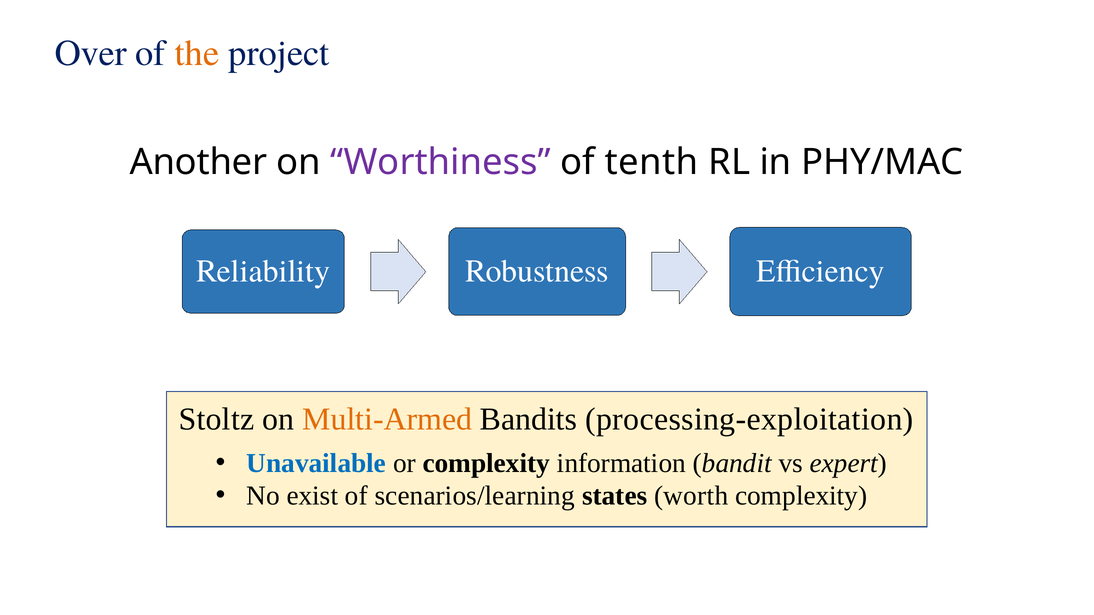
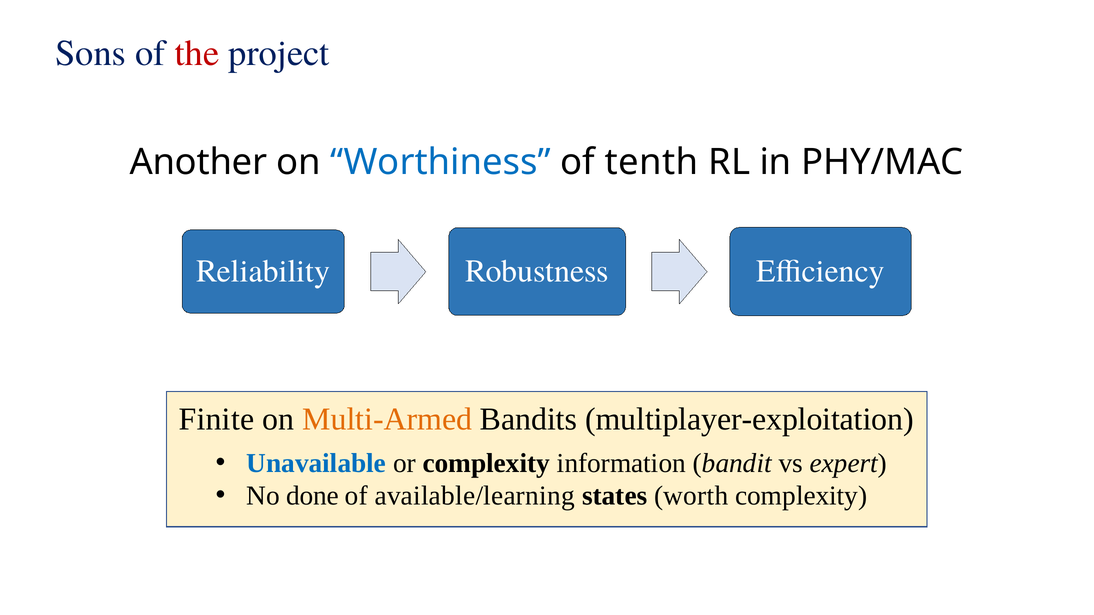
Over: Over -> Sons (91, 53)
the colour: orange -> red (197, 53)
Worthiness colour: purple -> blue (441, 162)
Stoltz: Stoltz -> Finite (216, 420)
processing-exploitation: processing-exploitation -> multiplayer-exploitation (750, 420)
exist: exist -> done (313, 496)
scenarios/learning: scenarios/learning -> available/learning (475, 496)
